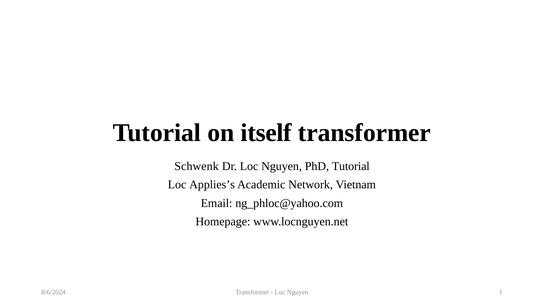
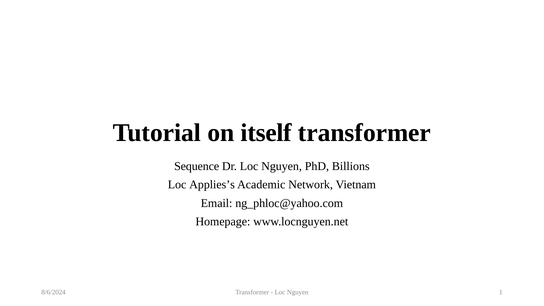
Schwenk: Schwenk -> Sequence (197, 166)
PhD Tutorial: Tutorial -> Billions (351, 166)
